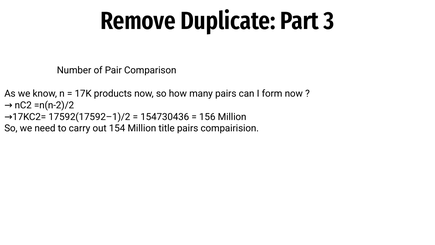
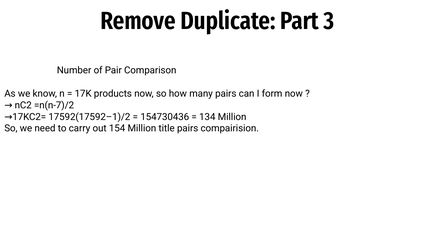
=n(n-2)/2: =n(n-2)/2 -> =n(n-7)/2 (54, 105)
156: 156 -> 134 (207, 117)
